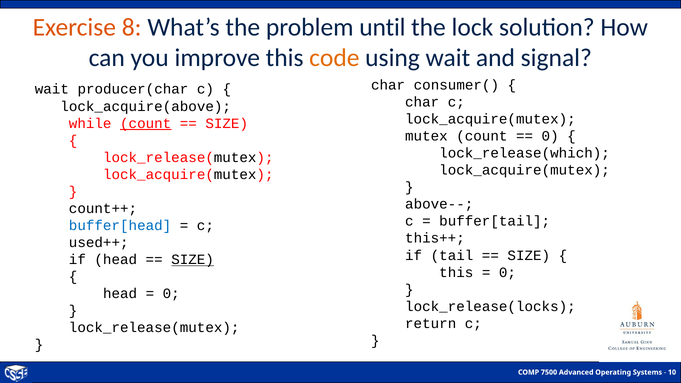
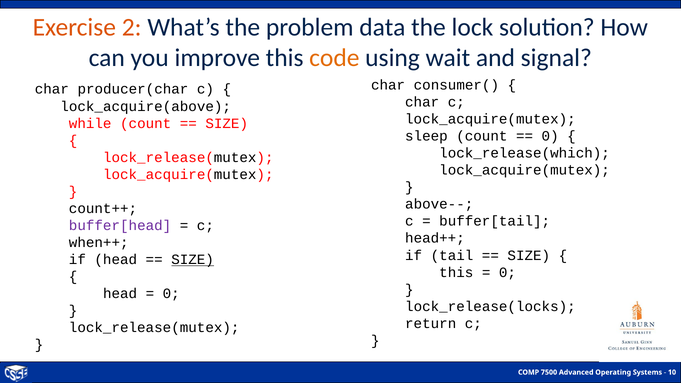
8: 8 -> 2 (132, 27)
until: until -> data (382, 27)
wait: wait -> char (52, 89)
count underline: present -> none (146, 123)
mutex: mutex -> sleep (426, 136)
buffer[head colour: blue -> purple (120, 226)
this++: this++ -> head++ (435, 238)
used++: used++ -> when++ (99, 243)
